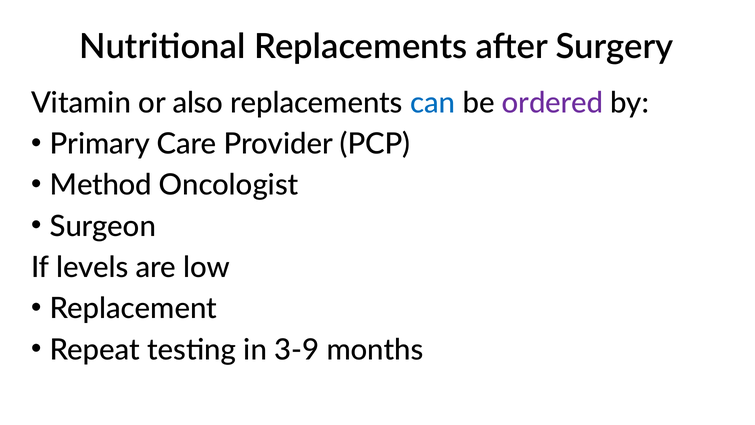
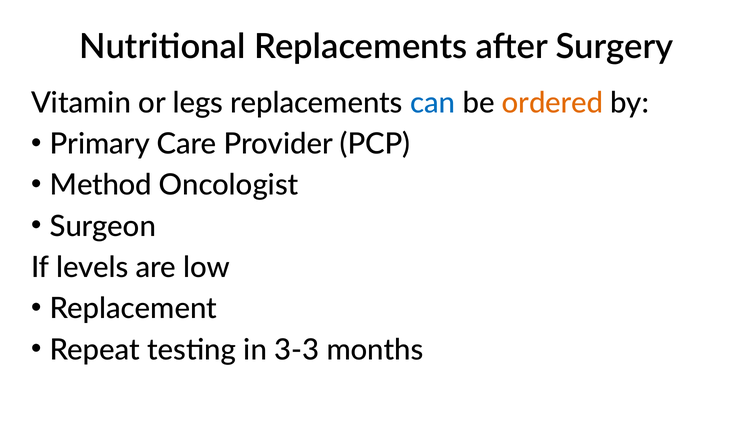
also: also -> legs (198, 103)
ordered colour: purple -> orange (553, 103)
3-9: 3-9 -> 3-3 (297, 350)
